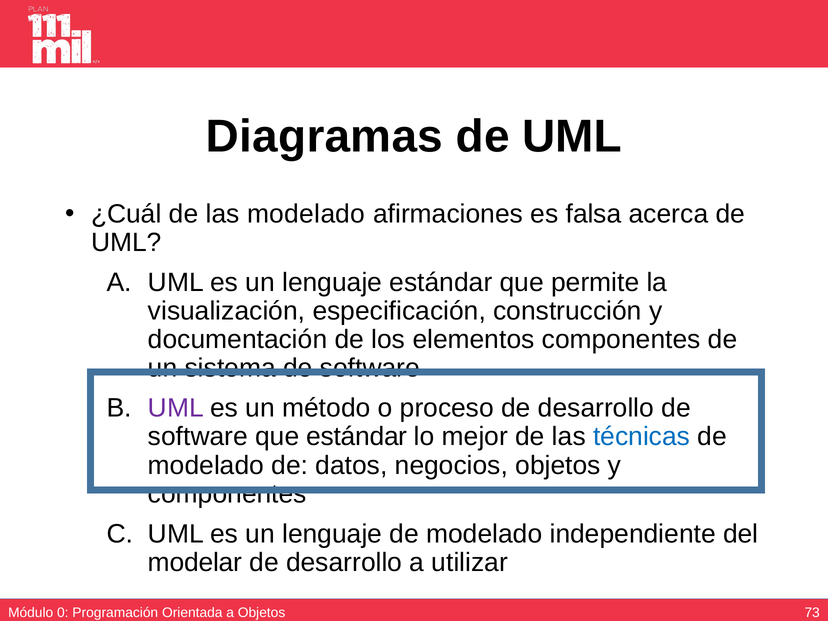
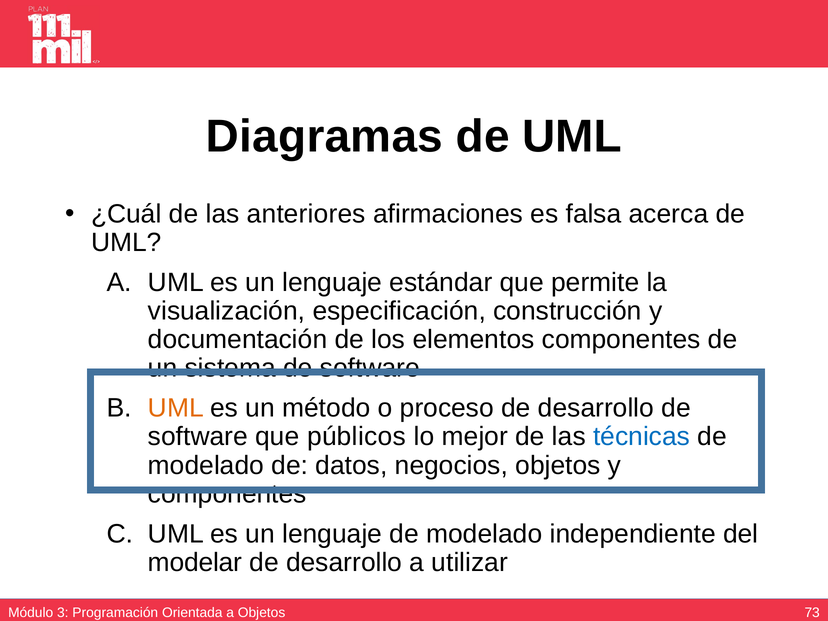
las modelado: modelado -> anteriores (306, 214)
UML colour: purple -> orange (176, 408)
que estándar: estándar -> públicos (356, 437)
0: 0 -> 3 (63, 613)
